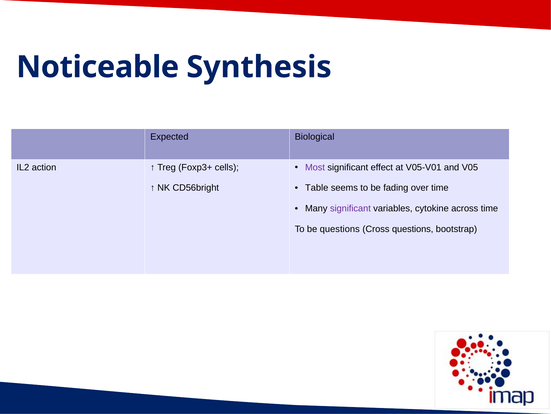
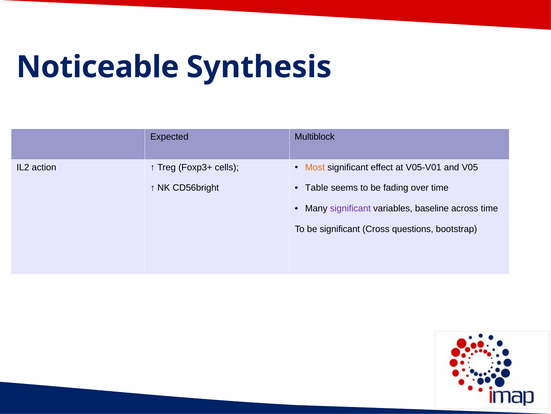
Biological: Biological -> Multiblock (315, 136)
Most colour: purple -> orange (315, 167)
cytokine: cytokine -> baseline (432, 208)
be questions: questions -> significant (340, 229)
